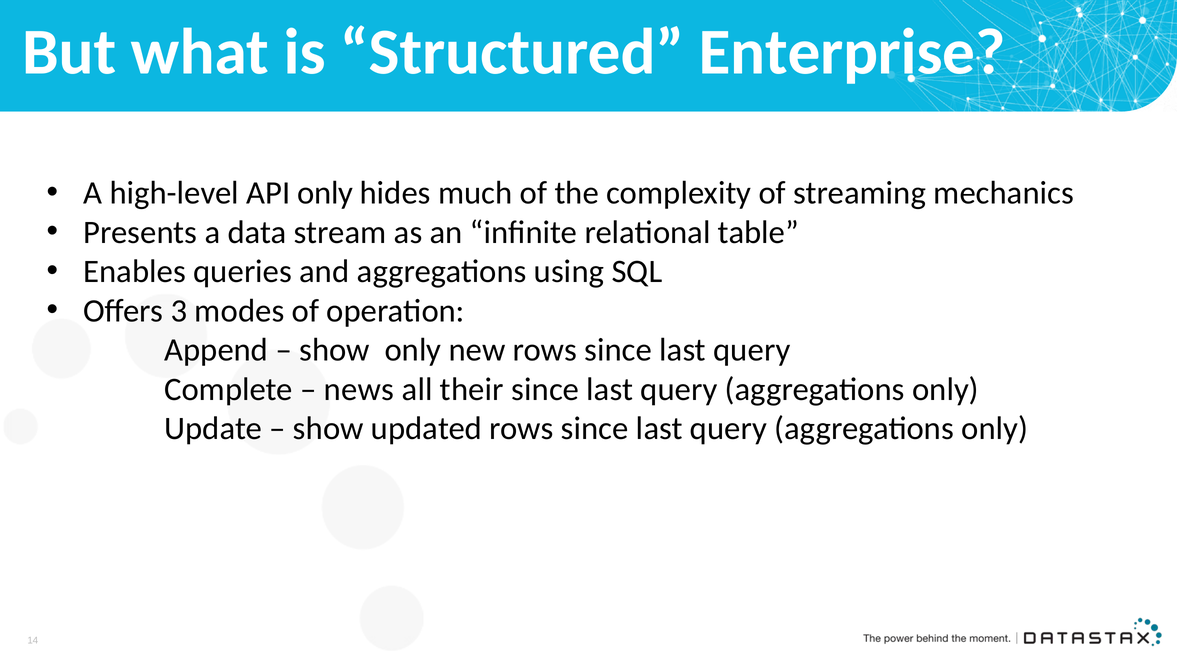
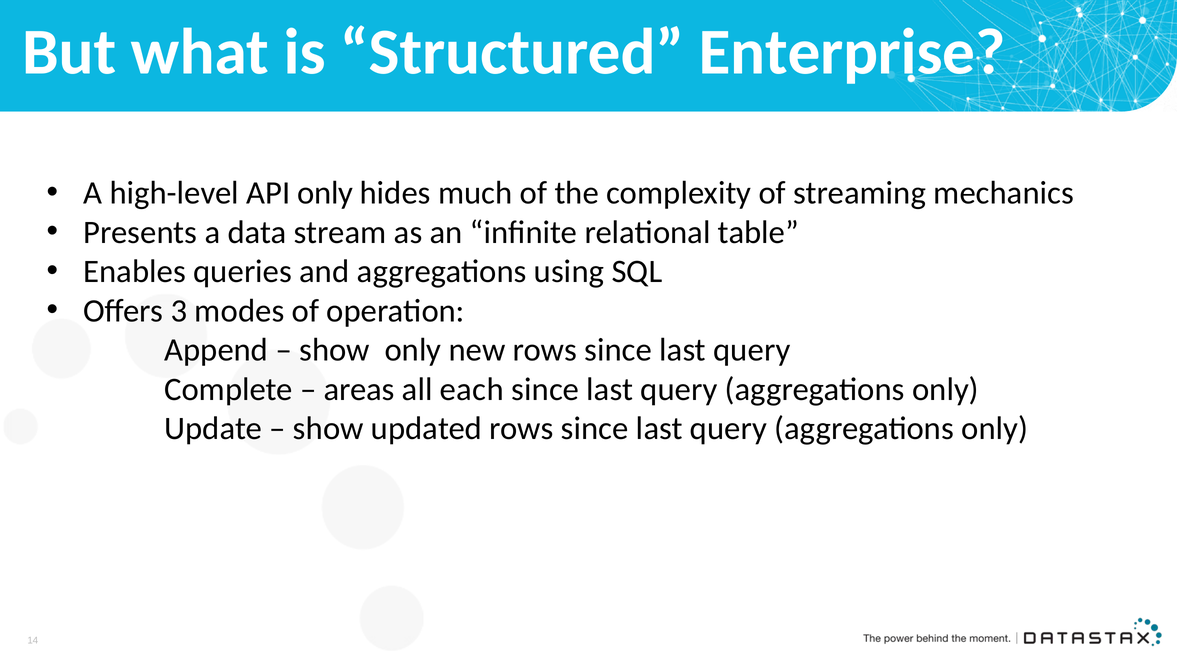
news: news -> areas (359, 389)
their: their -> each (472, 389)
